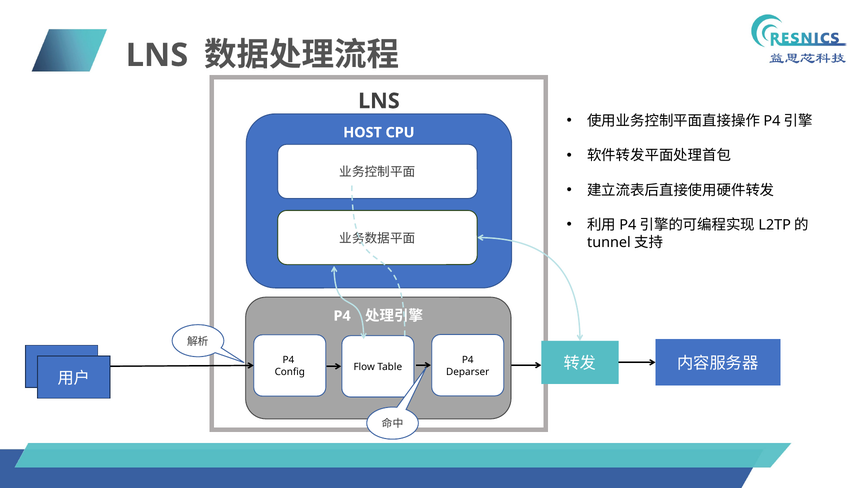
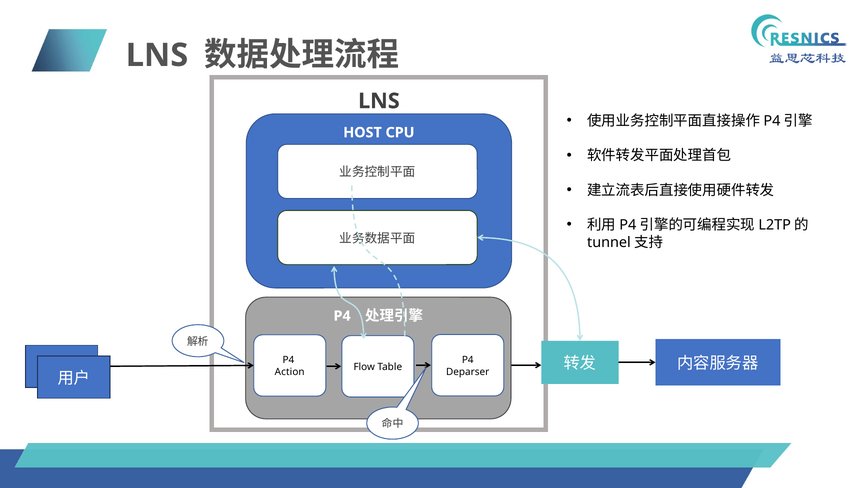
Config: Config -> Action (290, 372)
